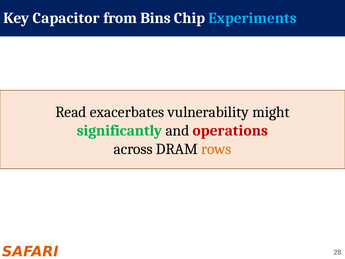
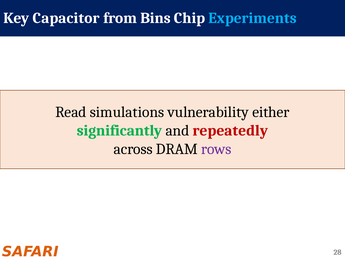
exacerbates: exacerbates -> simulations (127, 112)
might: might -> either (271, 112)
operations: operations -> repeatedly (230, 130)
rows colour: orange -> purple (216, 149)
